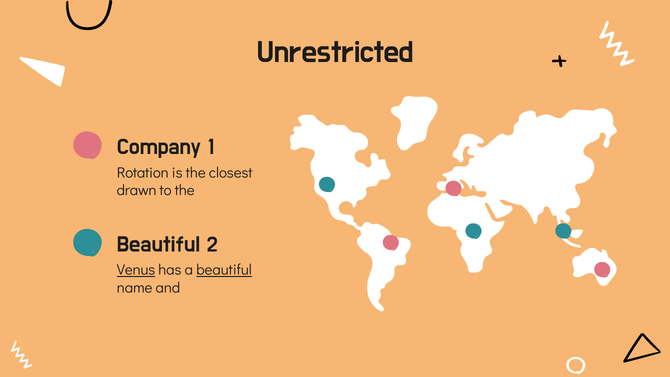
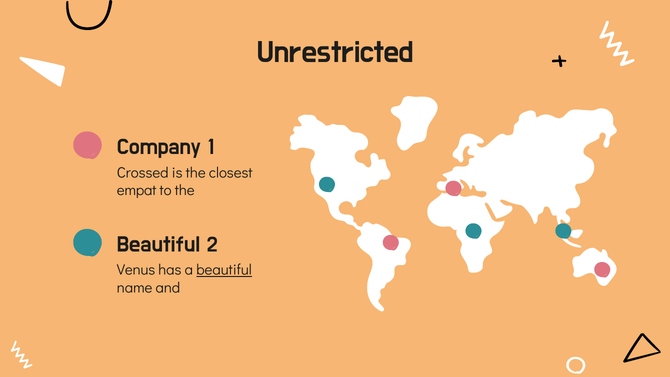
Rotation: Rotation -> Crossed (143, 173)
drawn: drawn -> empat (137, 190)
Venus underline: present -> none (136, 270)
